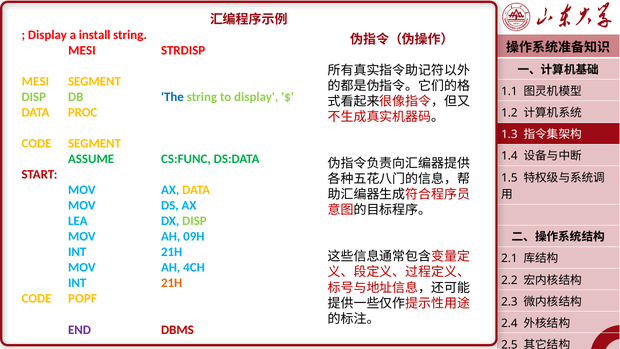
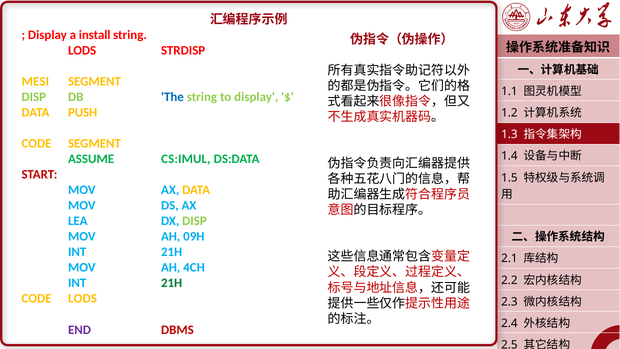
MESI: MESI -> LODS (82, 50)
PROC: PROC -> PUSH (83, 112)
CS:FUNC: CS:FUNC -> CS:IMUL (186, 159)
21H colour: orange -> green (172, 283)
CODE POPF: POPF -> LODS (82, 299)
